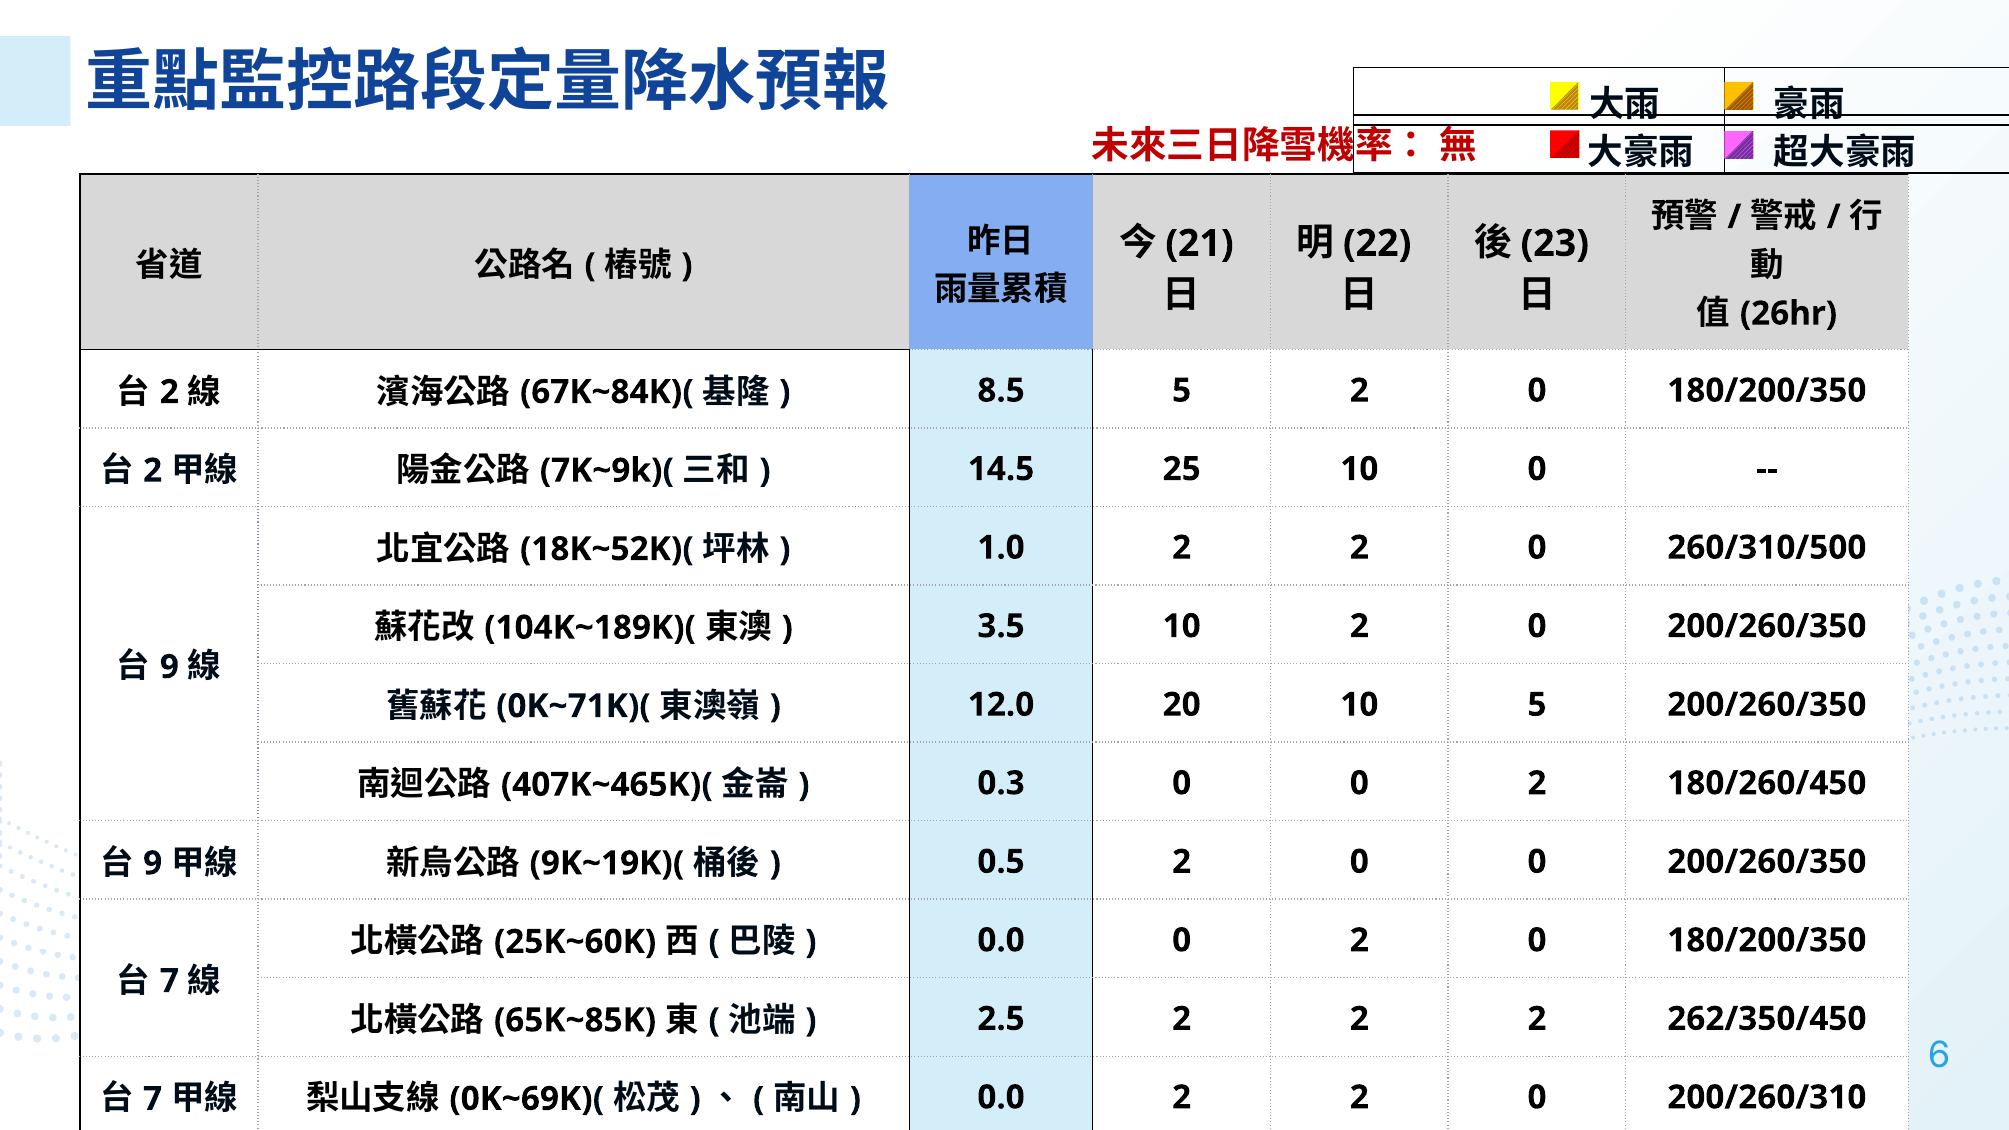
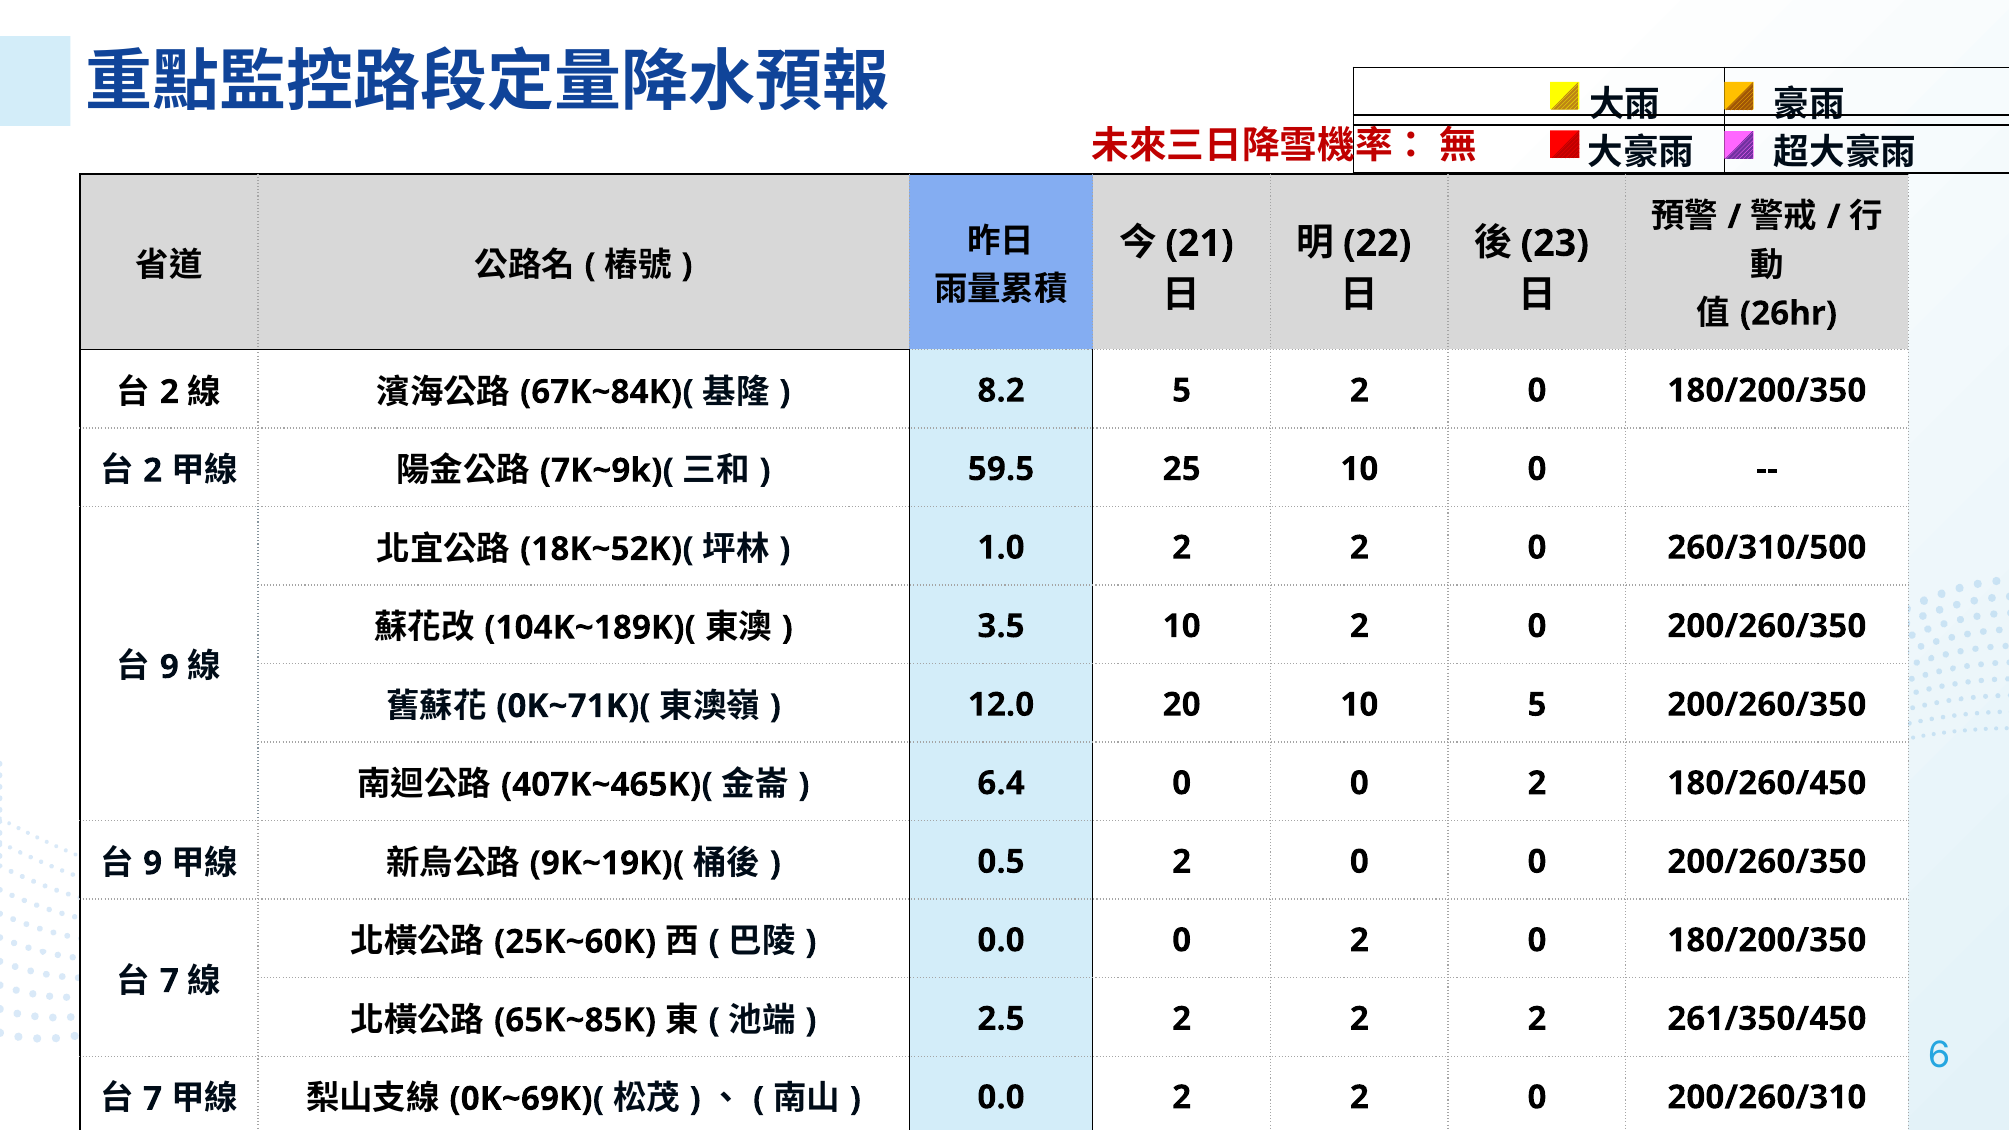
8.5: 8.5 -> 8.2 (1001, 391)
14.5: 14.5 -> 59.5 (1001, 469)
0.3: 0.3 -> 6.4 (1001, 783)
262/350/450: 262/350/450 -> 261/350/450 (1767, 1019)
